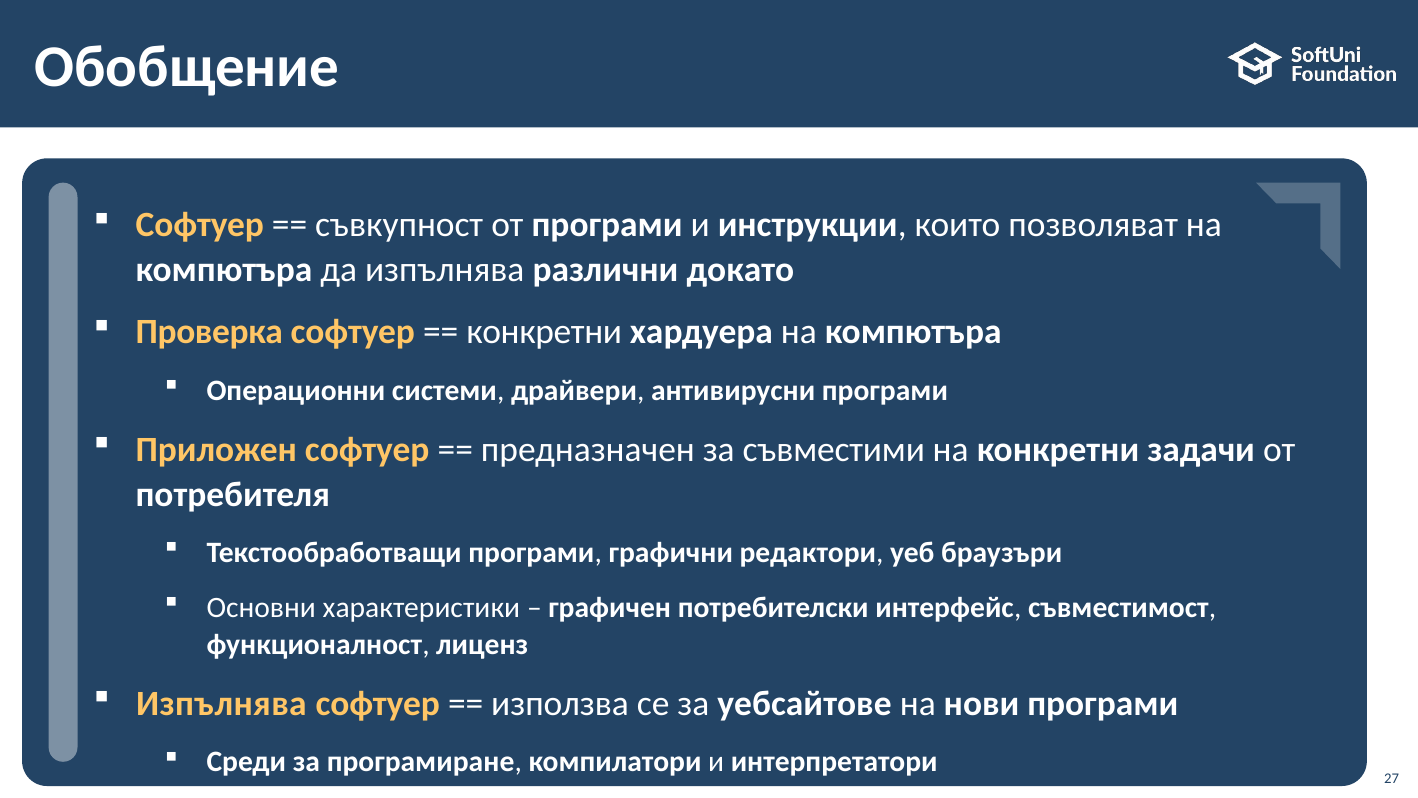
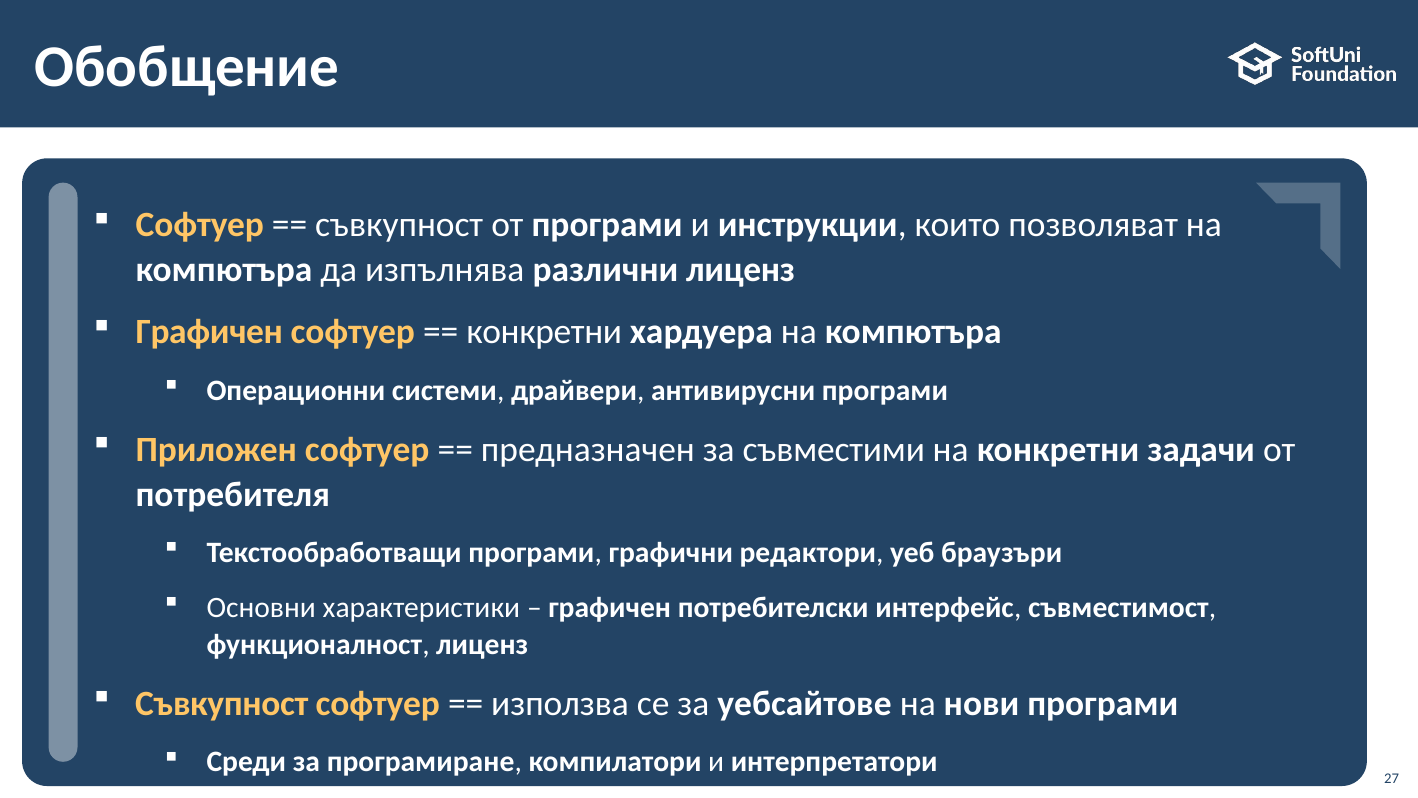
различни докато: докато -> лиценз (741, 270)
Проверка: Проверка -> Графичен (209, 332)
Изпълнява: Изпълнява -> Съвкупност (222, 704)
